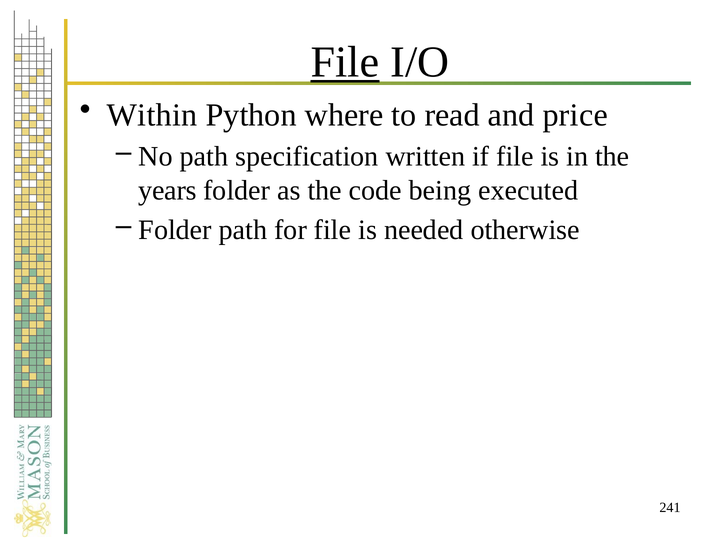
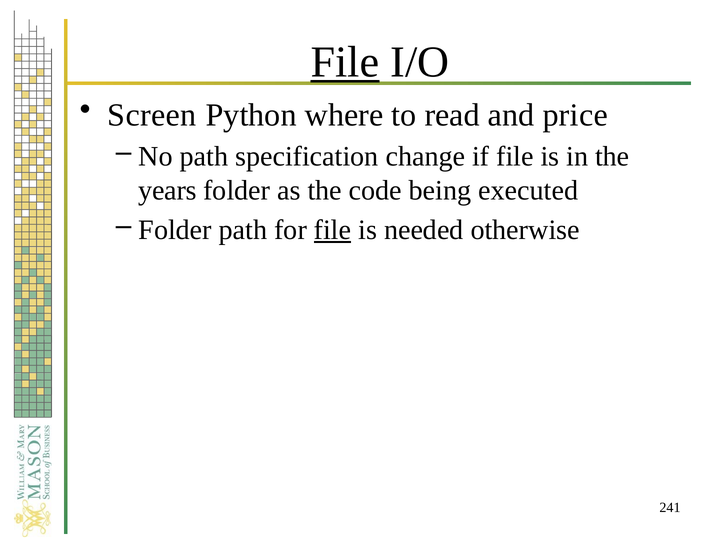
Within: Within -> Screen (152, 115)
written: written -> change (425, 157)
file underline: none -> present (333, 230)
